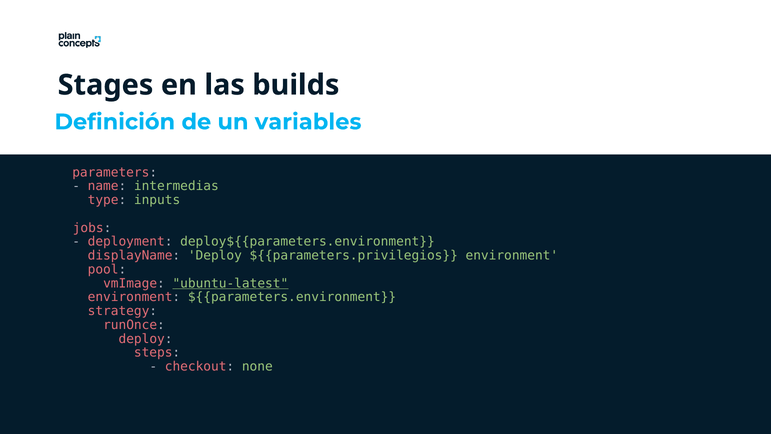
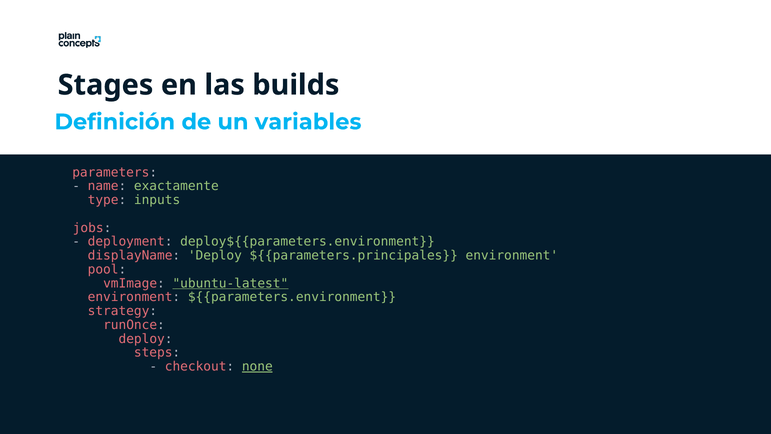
intermedias: intermedias -> exactamente (176, 186)
${{parameters.privilegios: ${{parameters.privilegios -> ${{parameters.principales (354, 255)
none underline: none -> present (257, 366)
